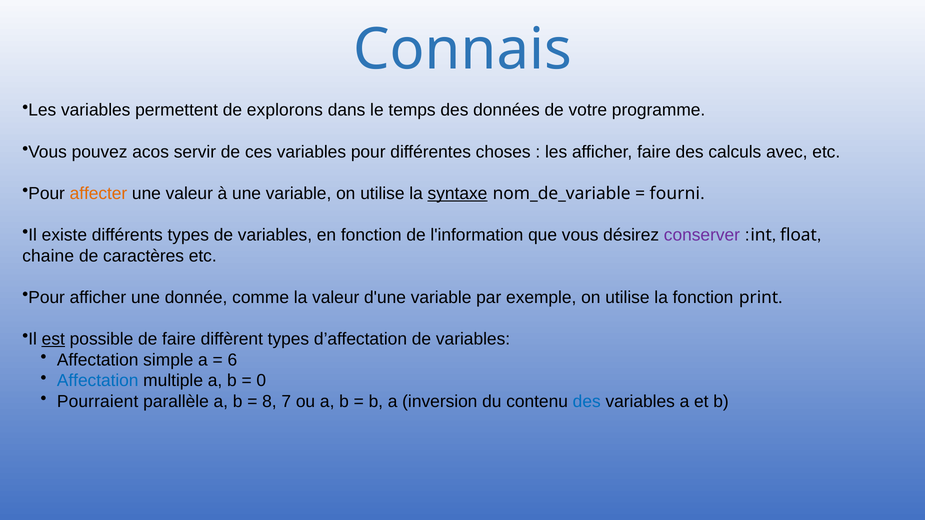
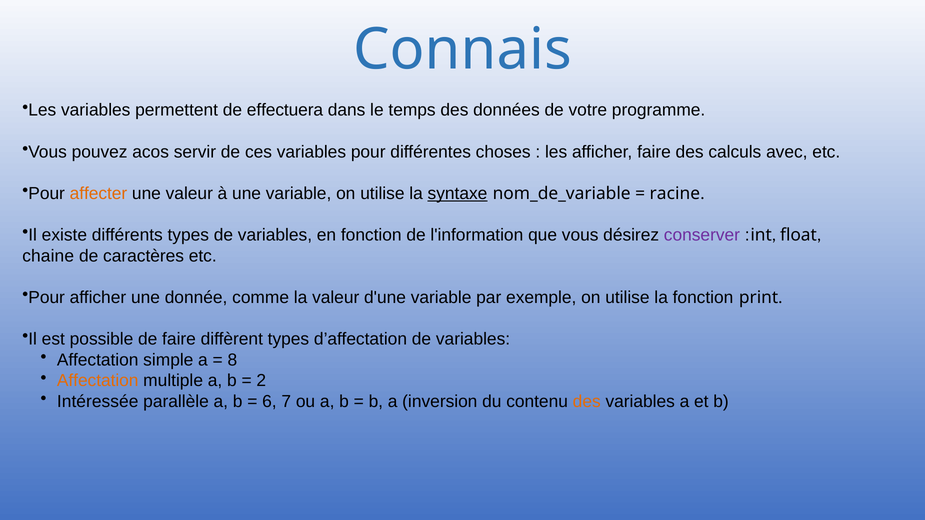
explorons: explorons -> effectuera (285, 110)
fourni: fourni -> racine (675, 194)
est underline: present -> none (53, 339)
6: 6 -> 8 (232, 360)
Affectation colour: blue -> orange (98, 381)
0: 0 -> 2 (261, 381)
Pourraient: Pourraient -> Intéressée (98, 402)
8: 8 -> 6 (269, 402)
des colour: blue -> orange (587, 402)
